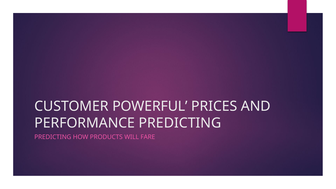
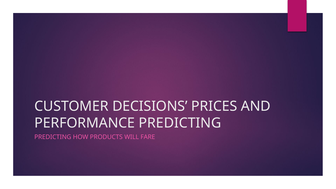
POWERFUL: POWERFUL -> DECISIONS (150, 106)
